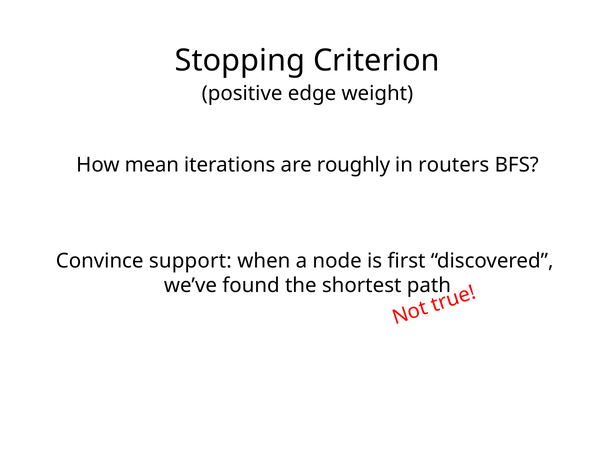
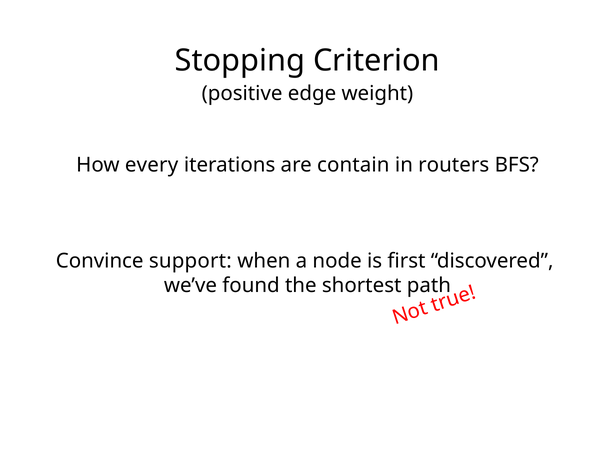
mean: mean -> every (152, 165)
roughly: roughly -> contain (353, 165)
